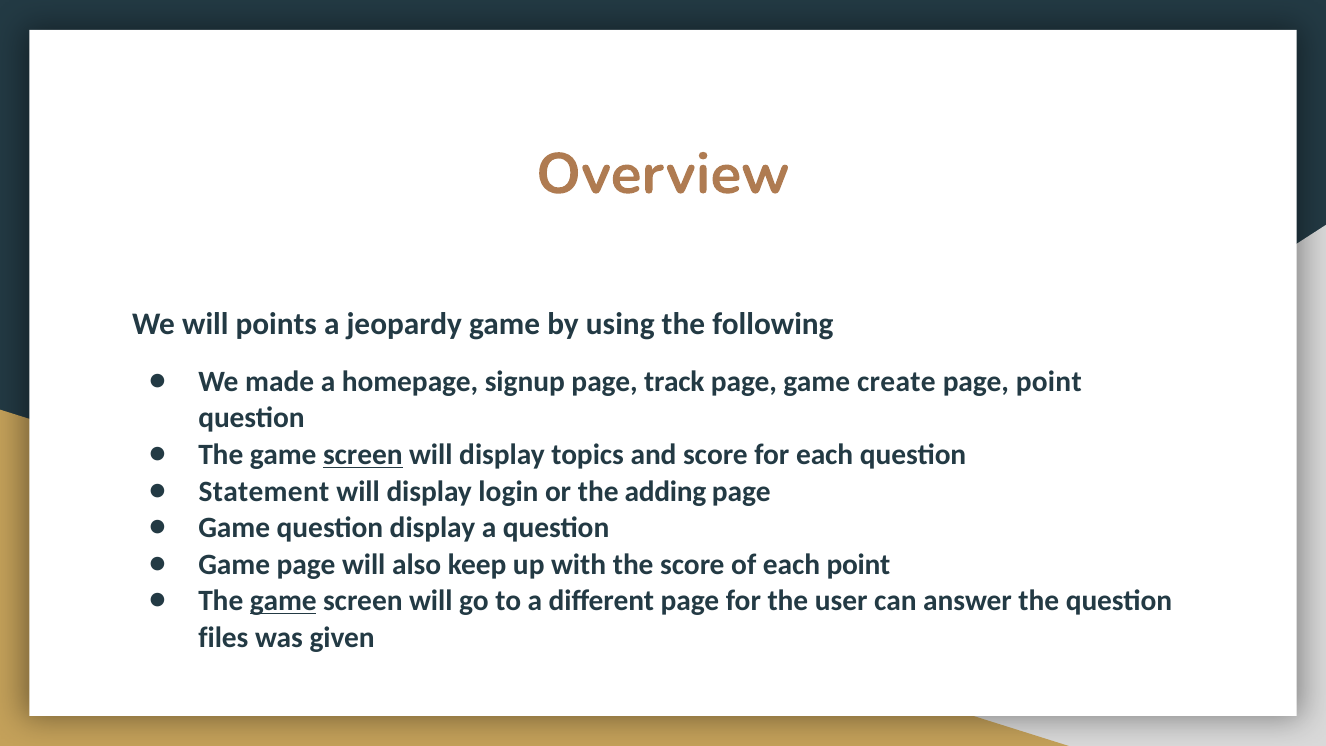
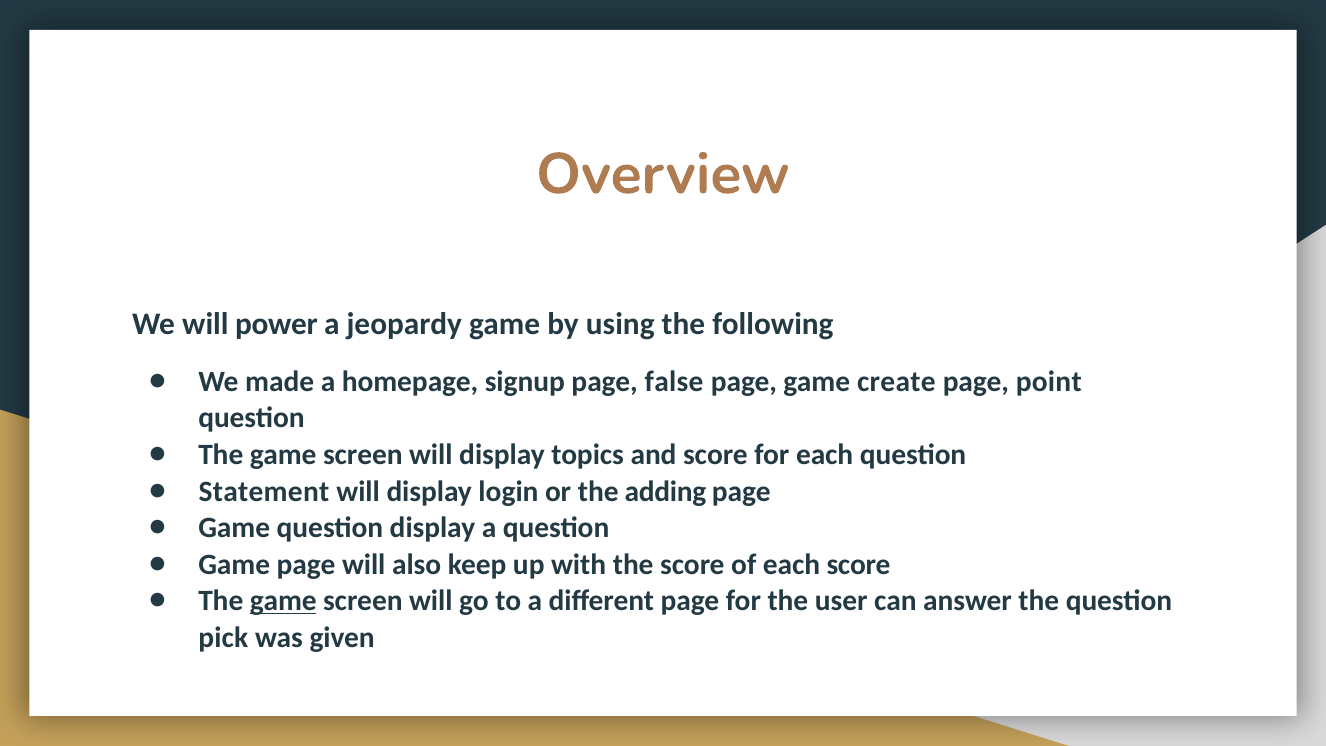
points: points -> power (276, 324)
track: track -> false (674, 382)
screen underline: present -> none (363, 455)
each point: point -> score (859, 564)
files: files -> pick (223, 637)
